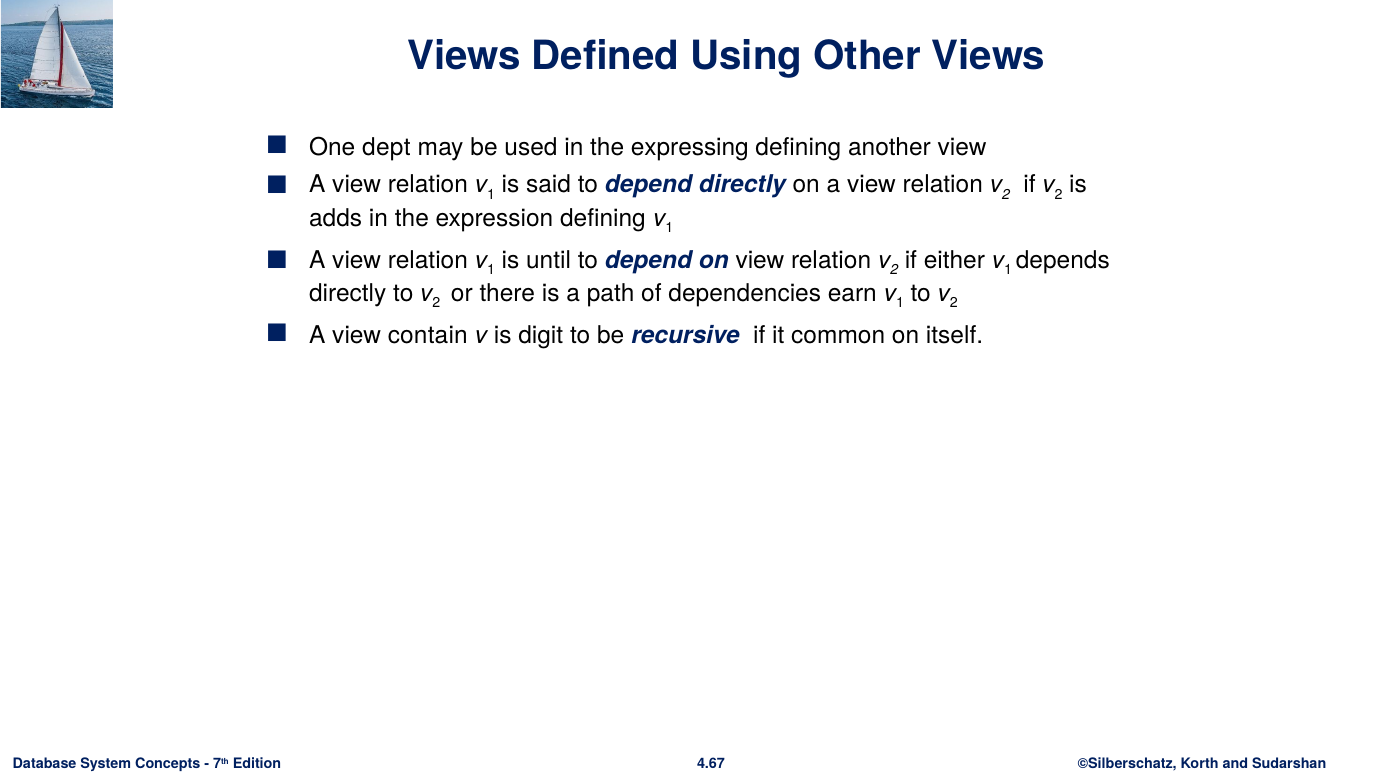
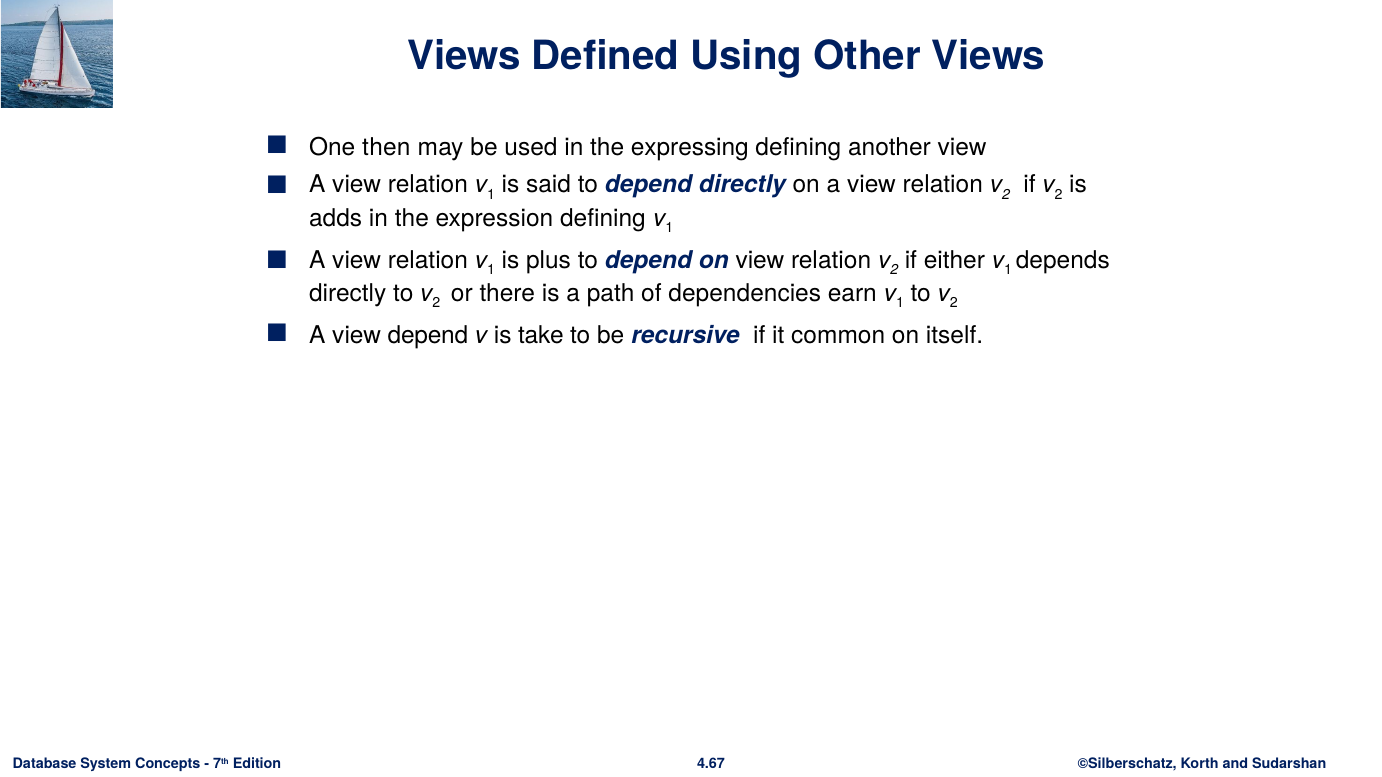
dept: dept -> then (386, 147)
until: until -> plus (549, 260)
view contain: contain -> depend (428, 336)
digit: digit -> take (541, 336)
